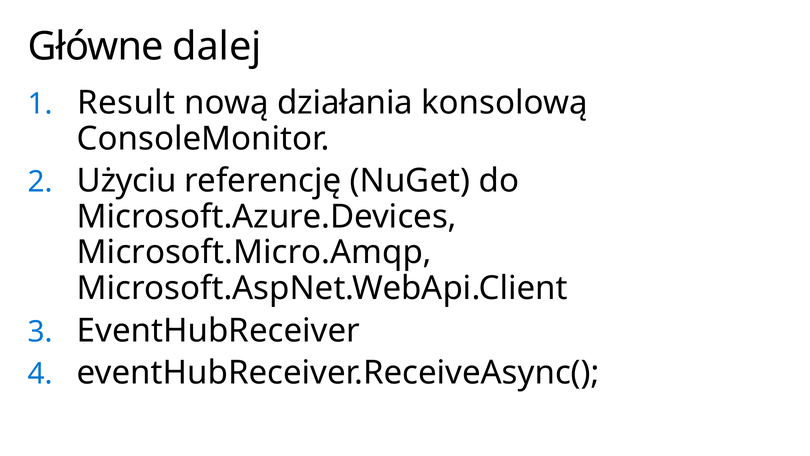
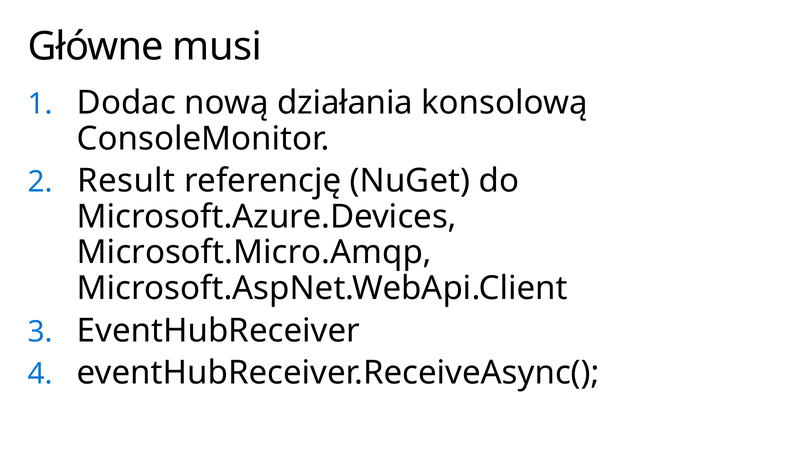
dalej: dalej -> musi (217, 46)
Result: Result -> Dodac (126, 103)
Użyciu: Użyciu -> Result (126, 181)
